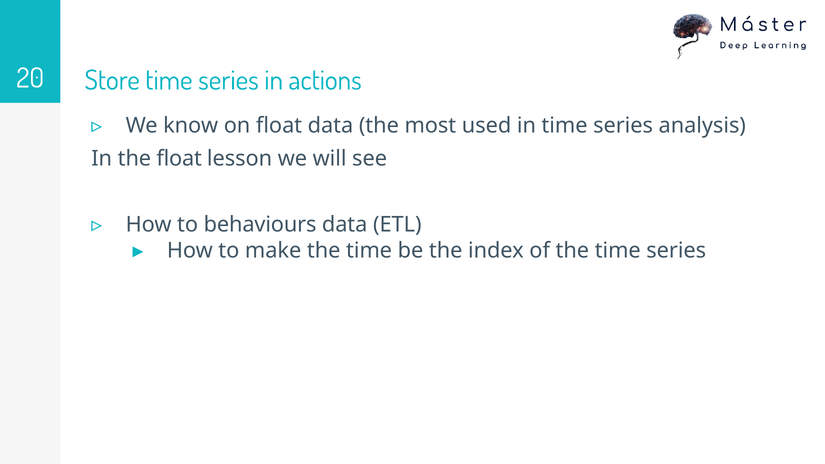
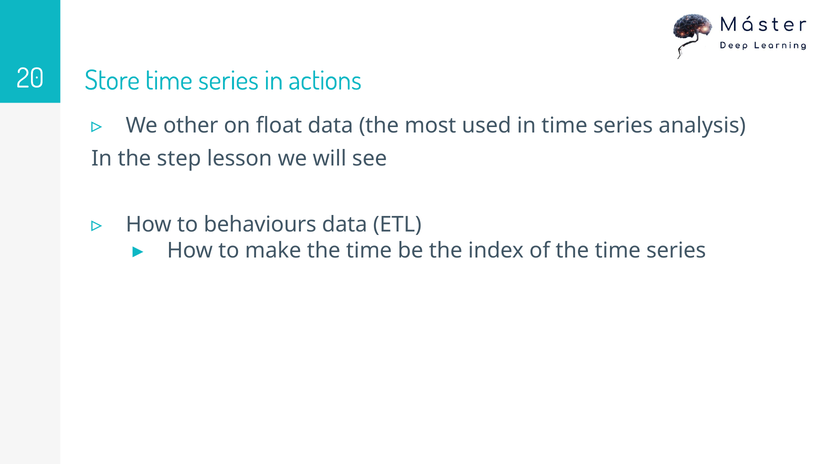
know: know -> other (191, 126)
the float: float -> step (179, 159)
